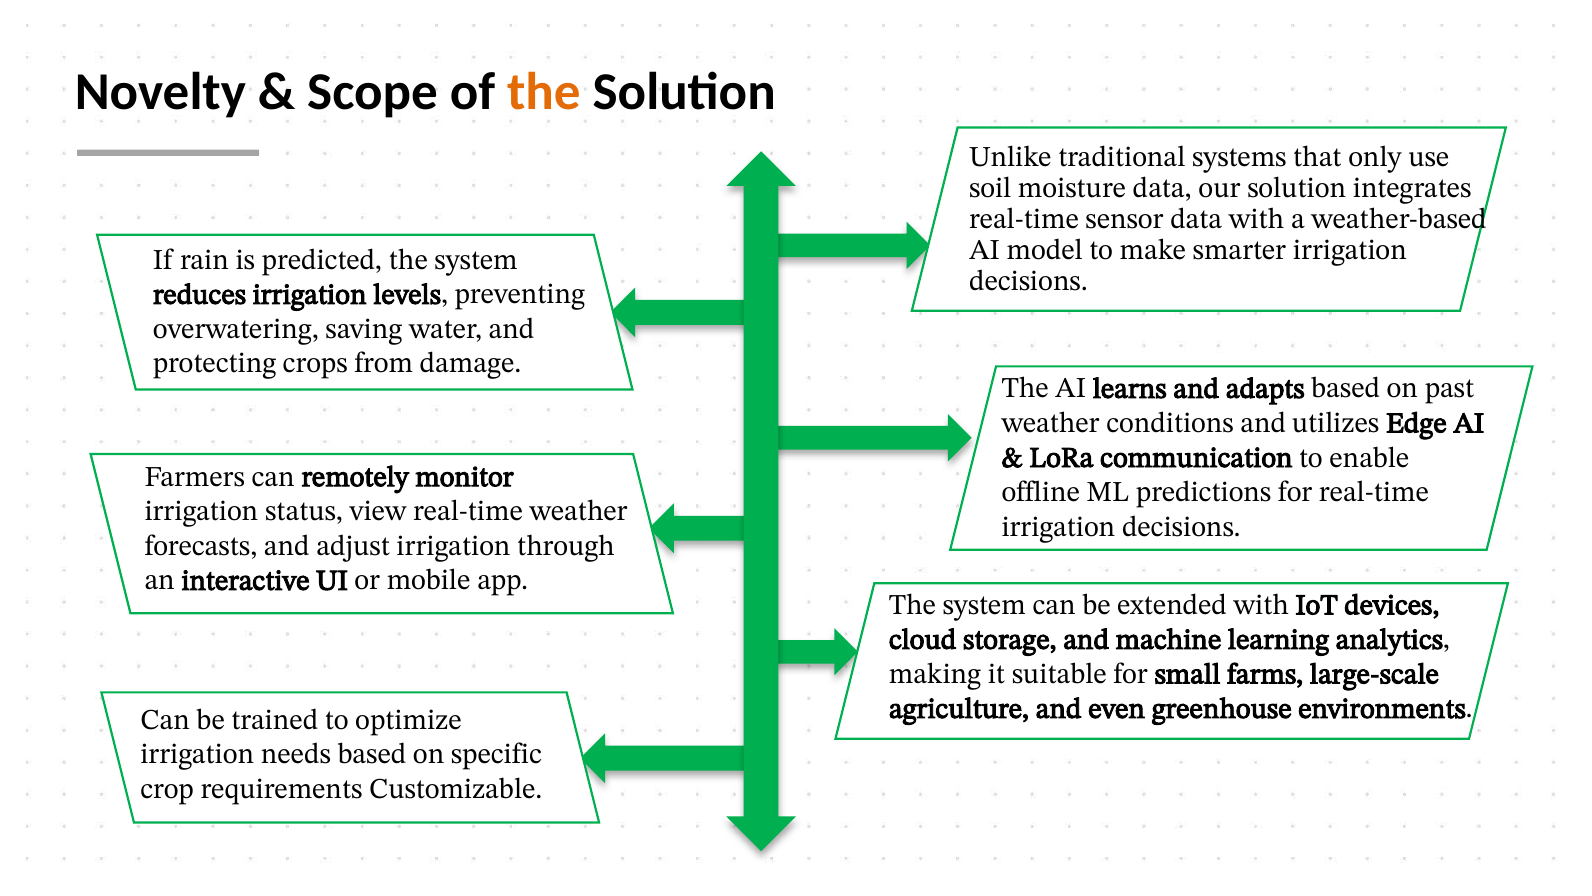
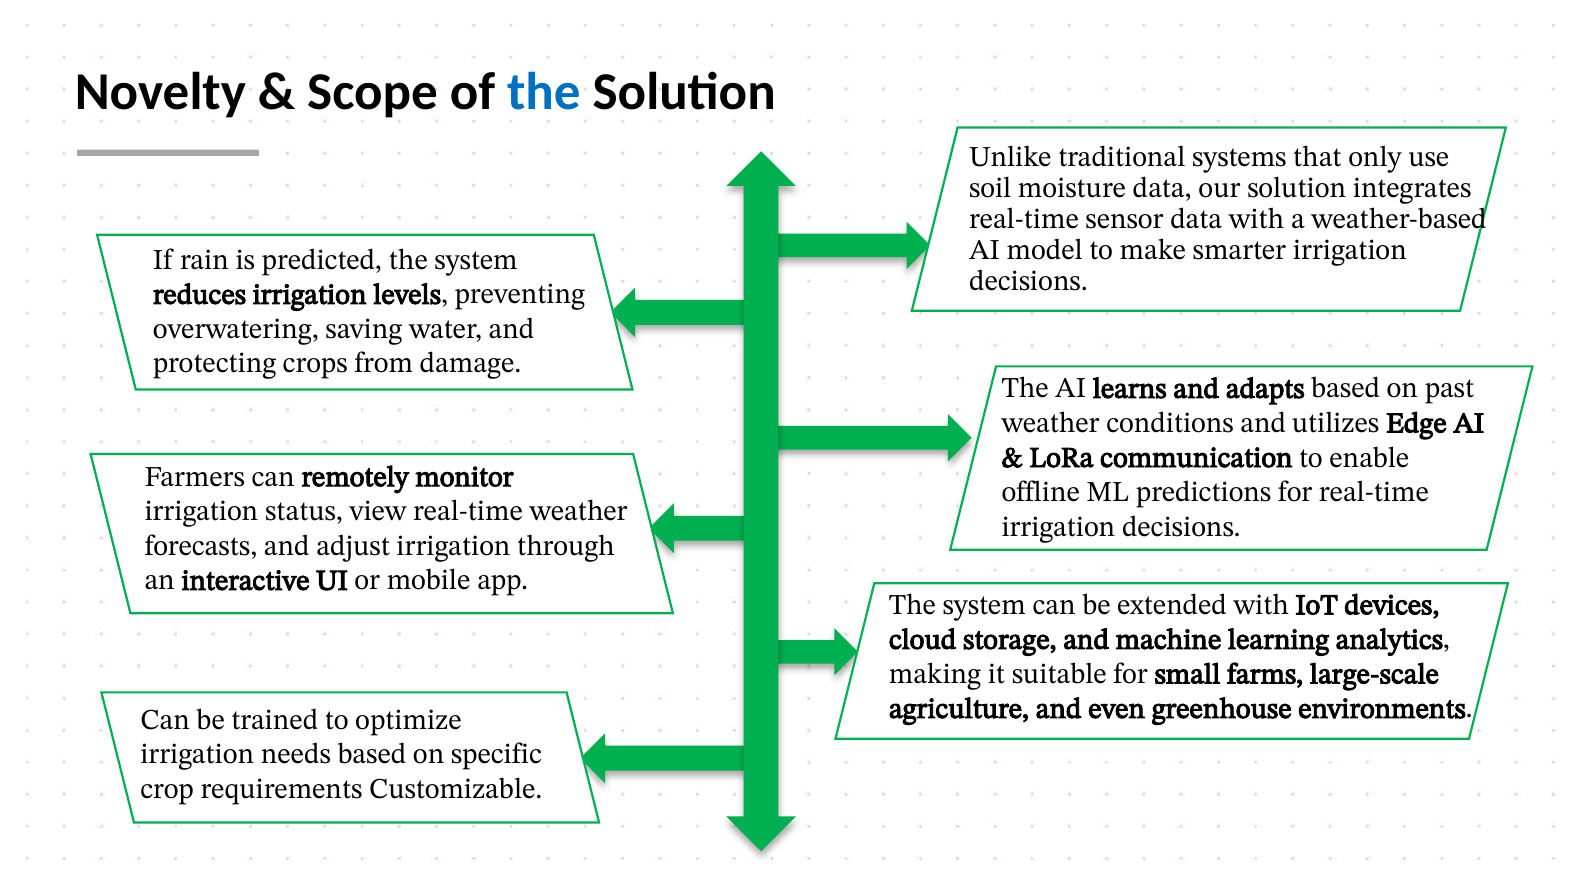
the colour: orange -> blue (544, 92)
